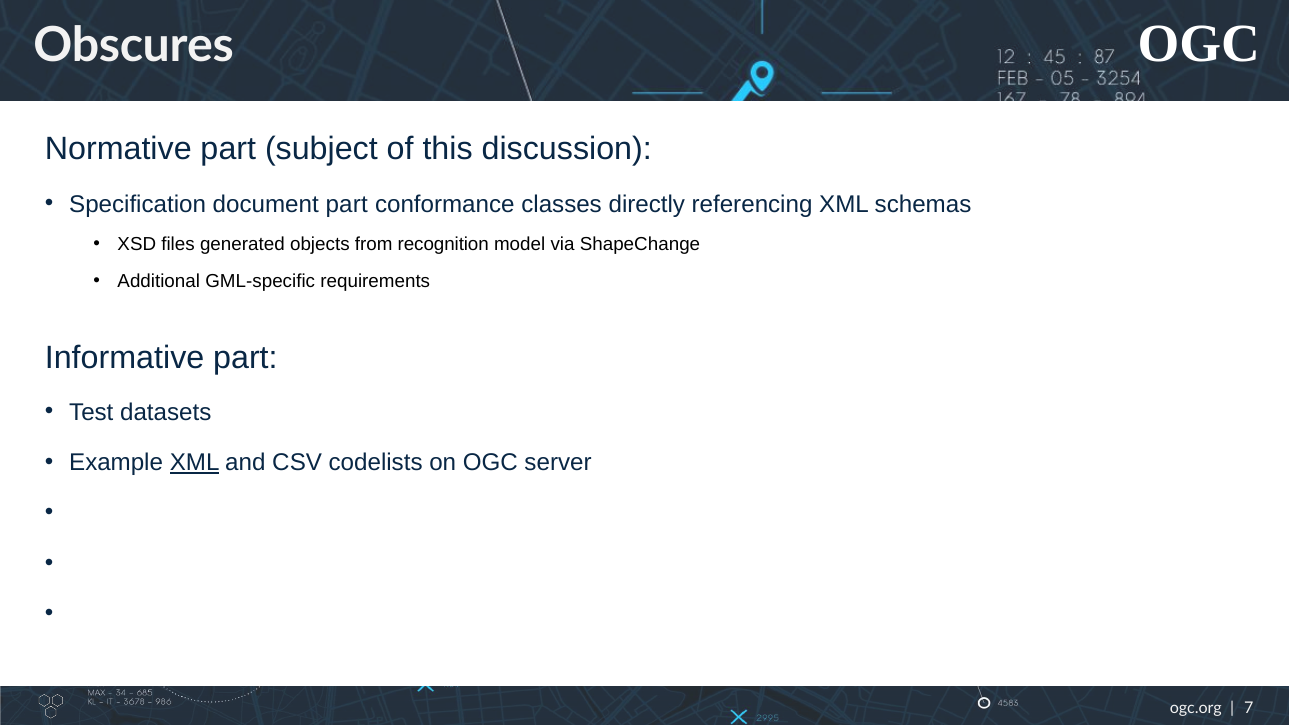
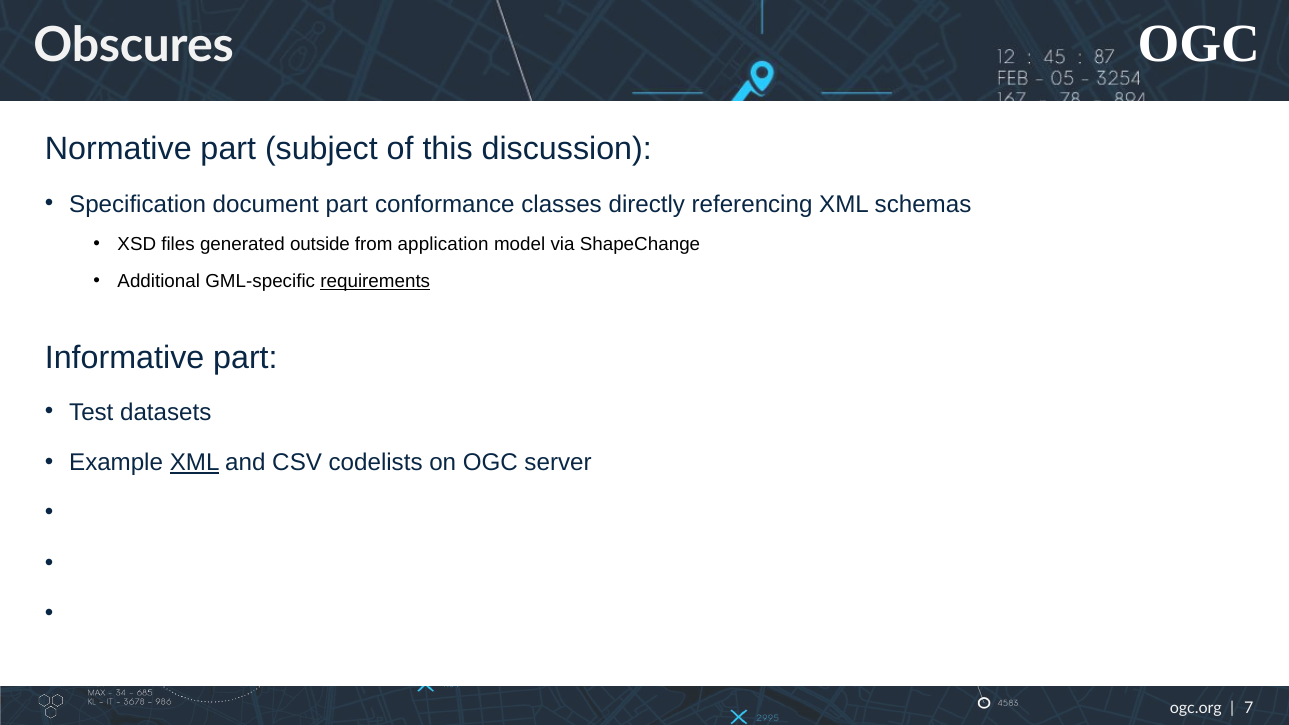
objects: objects -> outside (320, 244)
recognition: recognition -> application (443, 244)
requirements underline: none -> present (375, 282)
